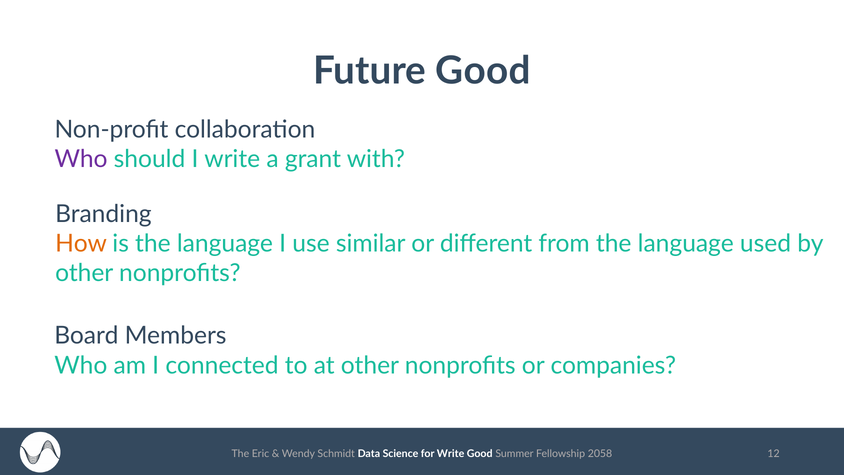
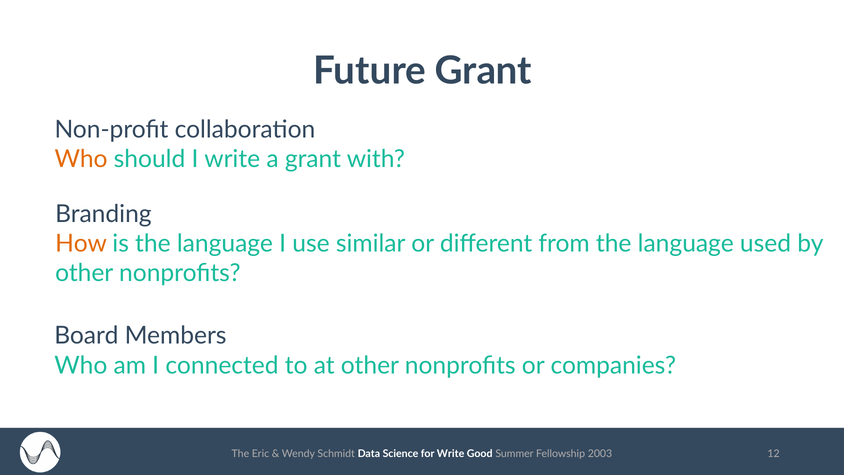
Future Good: Good -> Grant (483, 71)
Who colour: purple -> orange (81, 159)
2058: 2058 -> 2003 (600, 453)
